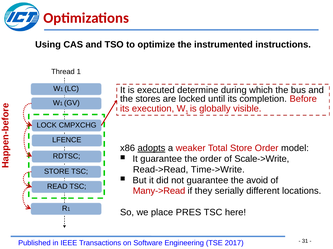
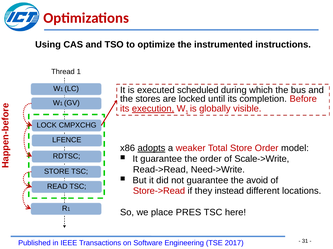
determine: determine -> scheduled (198, 90)
execution underline: none -> present (153, 109)
Time->Write: Time->Write -> Need->Write (218, 170)
Many->Read: Many->Read -> Store->Read (159, 192)
serially: serially -> instead (229, 192)
